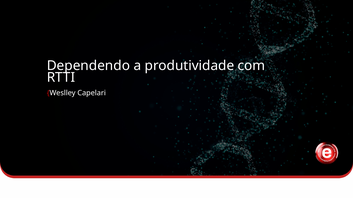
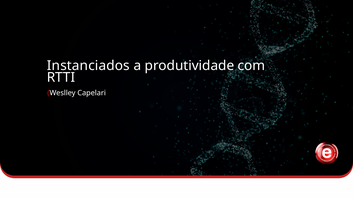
Dependendo: Dependendo -> Instanciados (88, 66)
